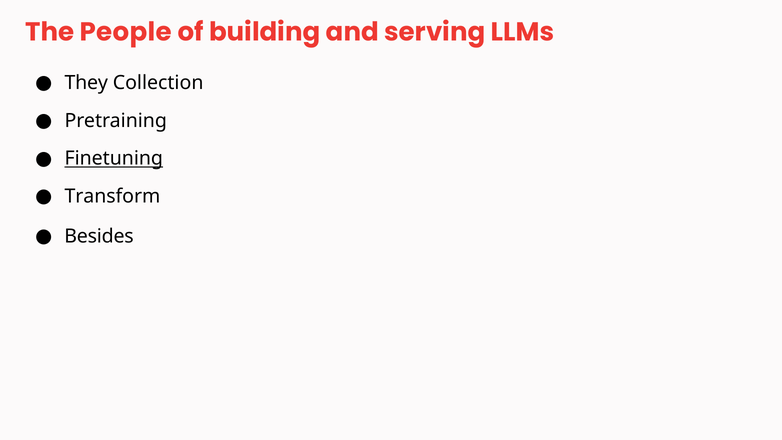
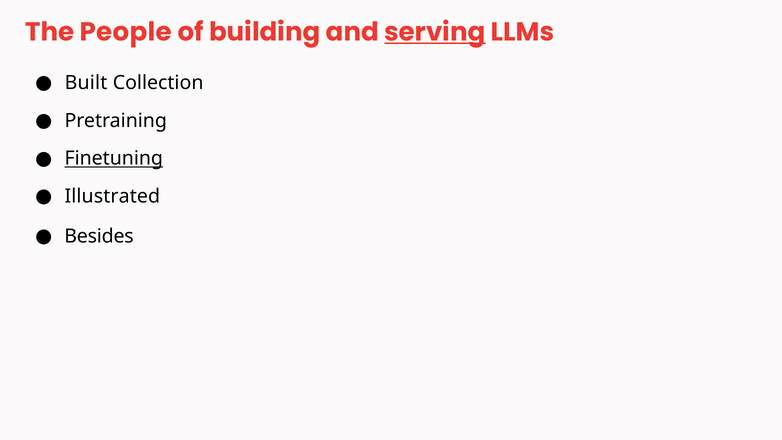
serving underline: none -> present (435, 32)
They: They -> Built (86, 83)
Transform: Transform -> Illustrated (112, 196)
